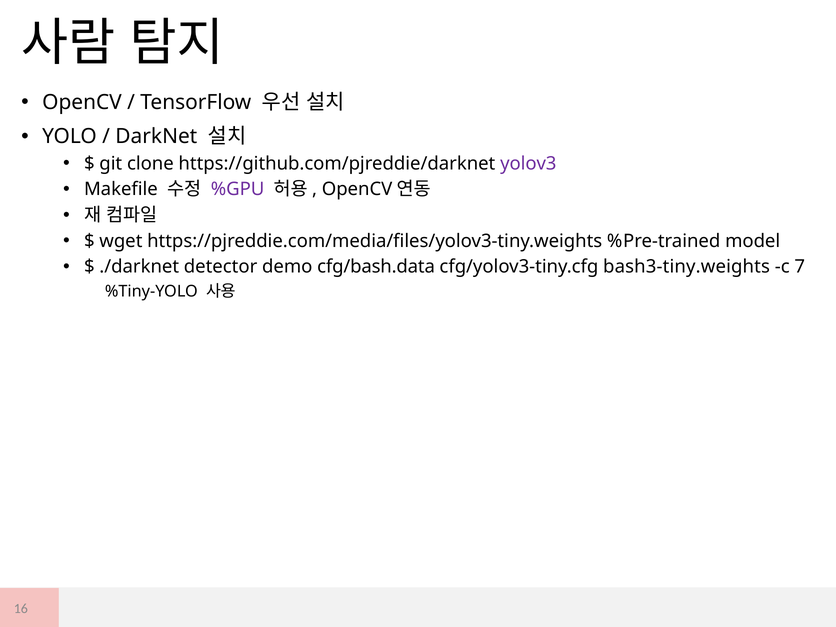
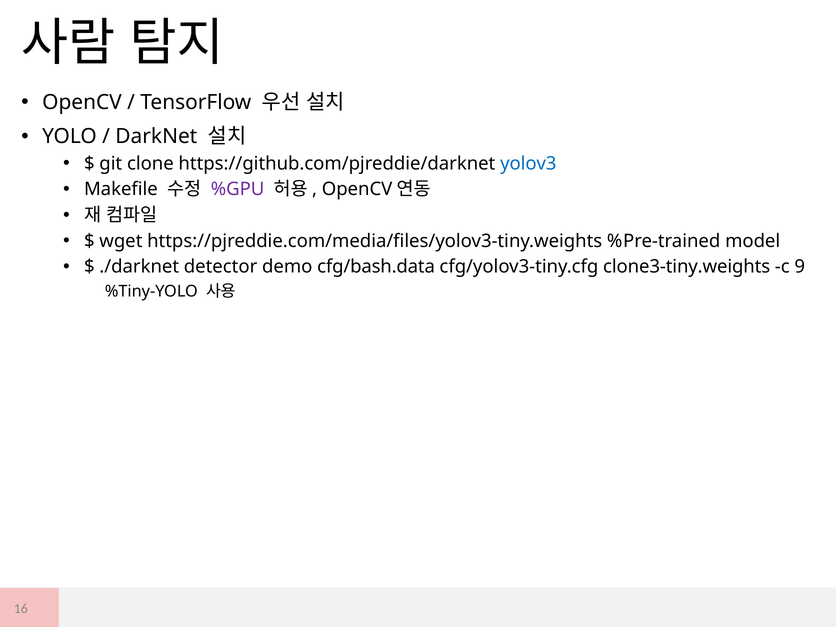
yolov3 colour: purple -> blue (528, 164)
bash3-tiny.weights: bash3-tiny.weights -> clone3-tiny.weights (687, 267)
7: 7 -> 9 (800, 267)
